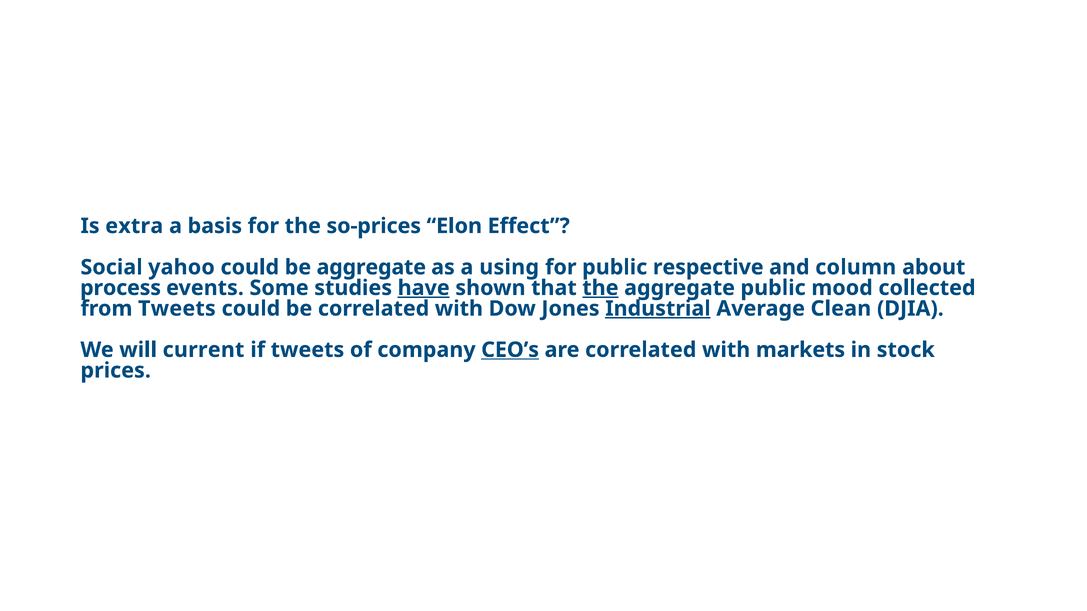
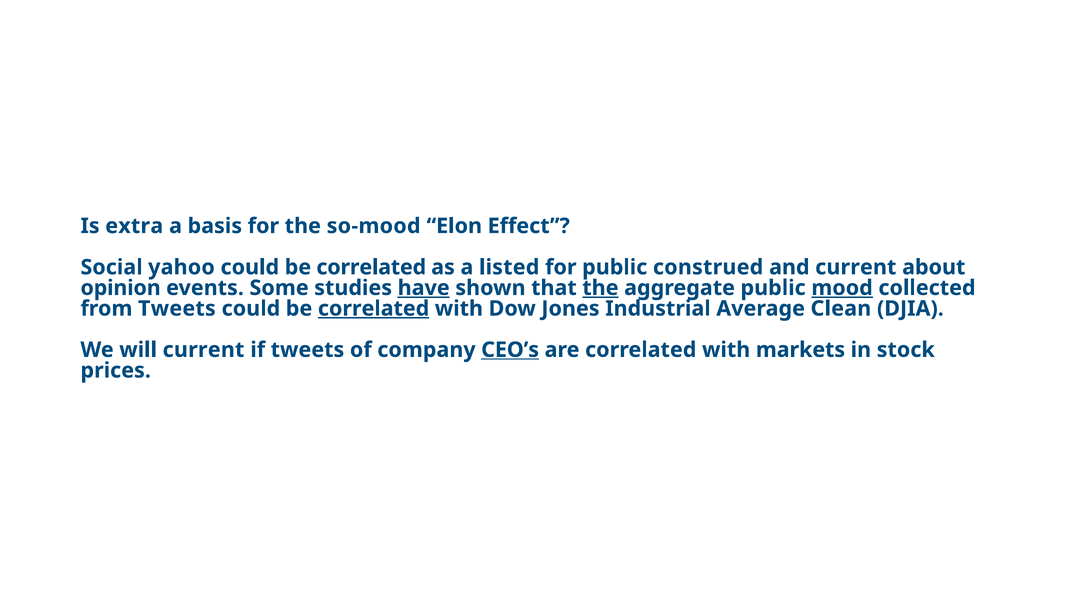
so-prices: so-prices -> so-mood (374, 226)
aggregate: aggregate -> correlated (371, 267)
using: using -> listed (509, 267)
respective: respective -> construed (708, 267)
and column: column -> current (856, 267)
process: process -> opinion (121, 288)
mood underline: none -> present (842, 288)
correlated underline: none -> present (374, 309)
Industrial underline: present -> none (658, 309)
